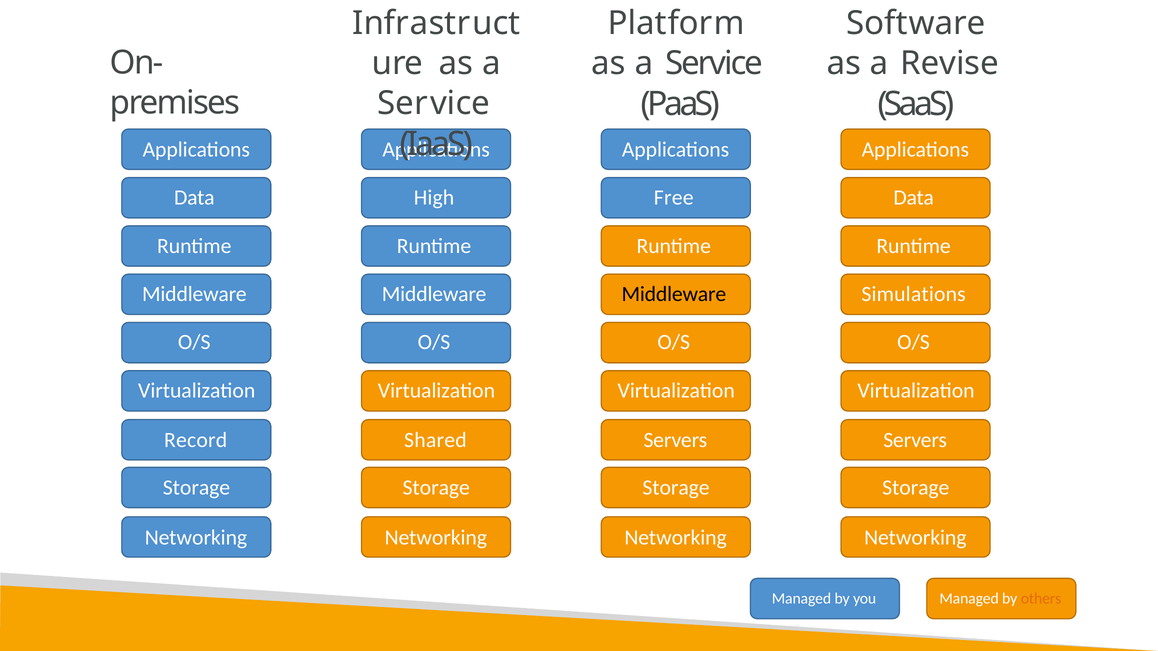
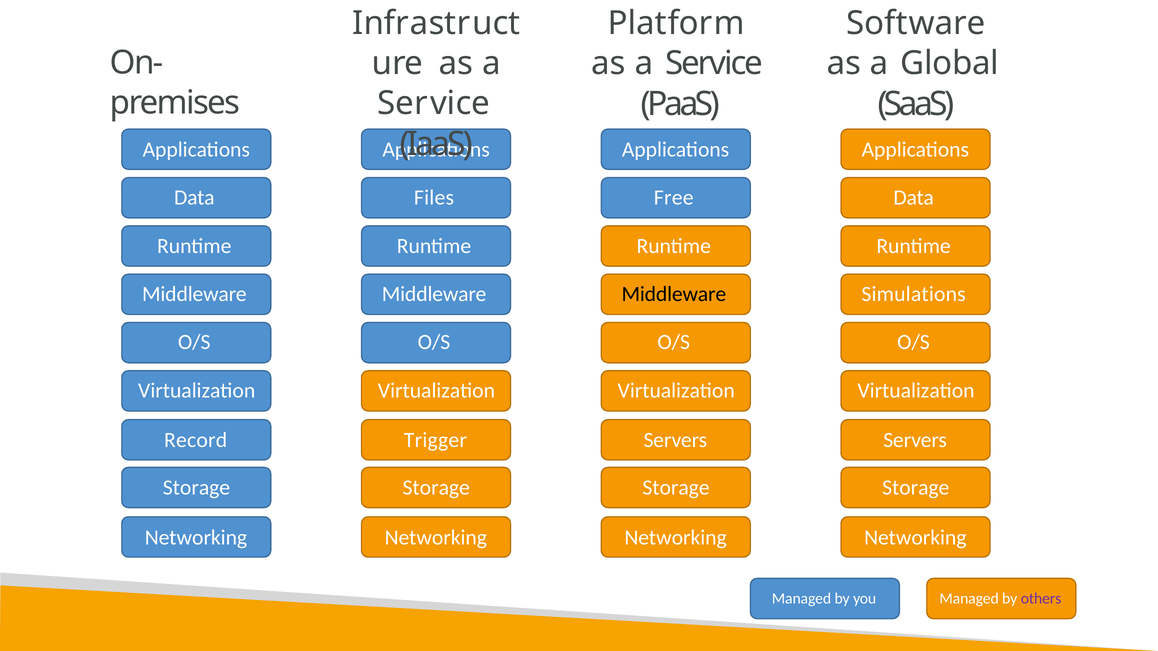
Revise: Revise -> Global (950, 63)
High: High -> Files (434, 198)
Shared: Shared -> Trigger (435, 440)
others colour: orange -> purple (1041, 599)
